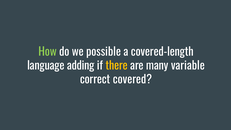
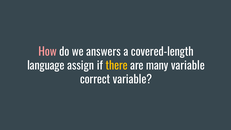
How colour: light green -> pink (48, 52)
possible: possible -> answers (104, 52)
adding: adding -> assign (81, 66)
correct covered: covered -> variable (132, 80)
